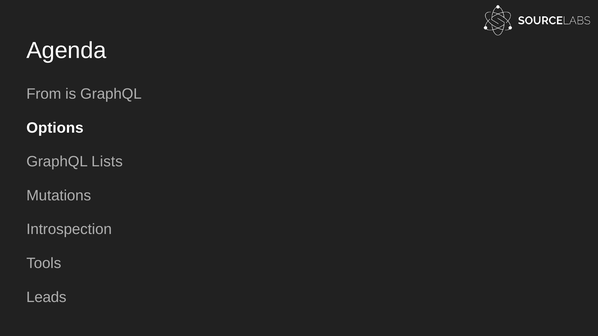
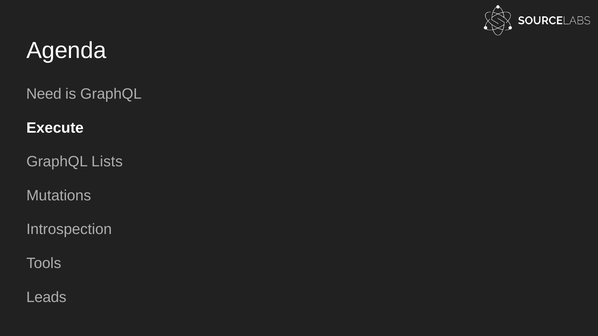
From: From -> Need (44, 94)
Options: Options -> Execute (55, 128)
